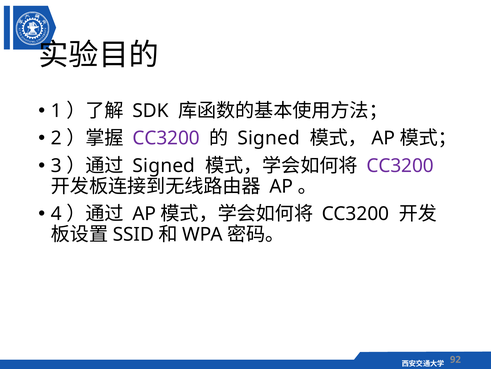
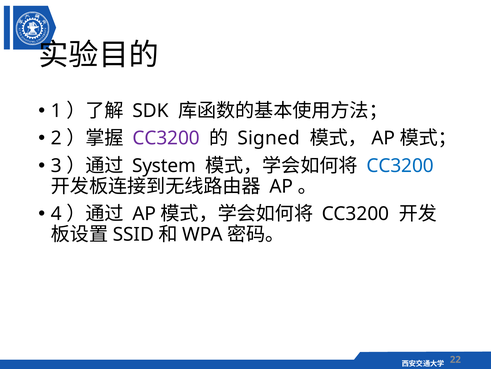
Signed: Signed -> System (164, 165)
CC3200 colour: purple -> blue (400, 165)
92: 92 -> 22 (455, 359)
